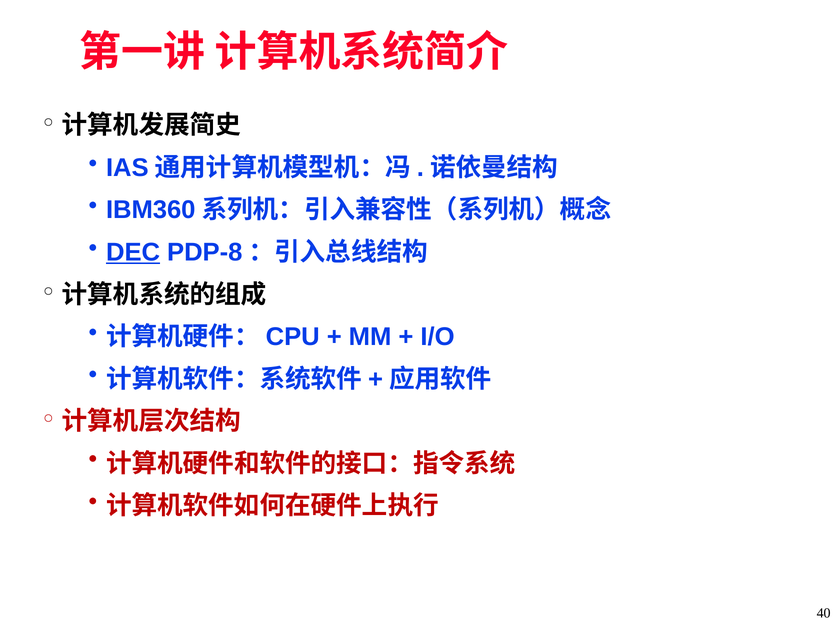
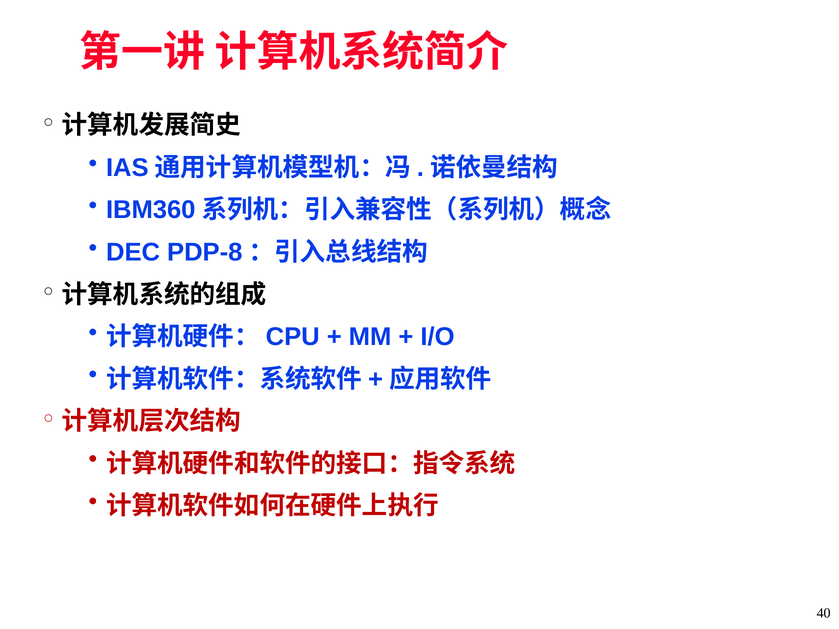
DEC underline: present -> none (133, 252)
